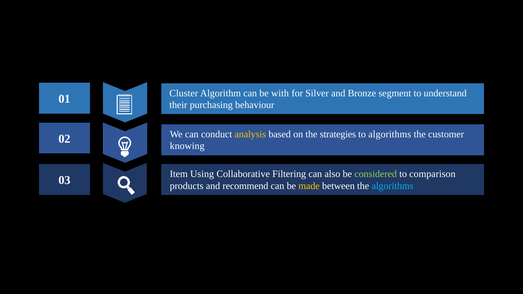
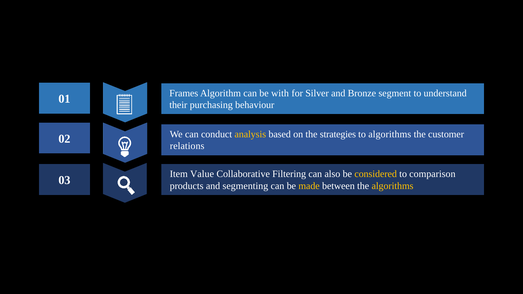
Cluster: Cluster -> Frames (184, 93)
knowing: knowing -> relations (187, 146)
Using: Using -> Value (202, 174)
considered colour: light green -> yellow (376, 174)
recommend: recommend -> segmenting (245, 186)
algorithms colour: light blue -> yellow (393, 186)
